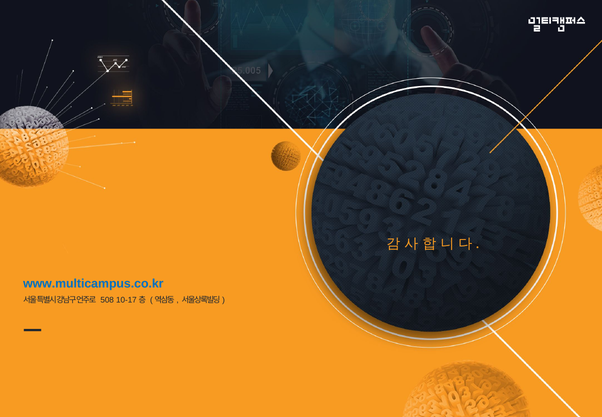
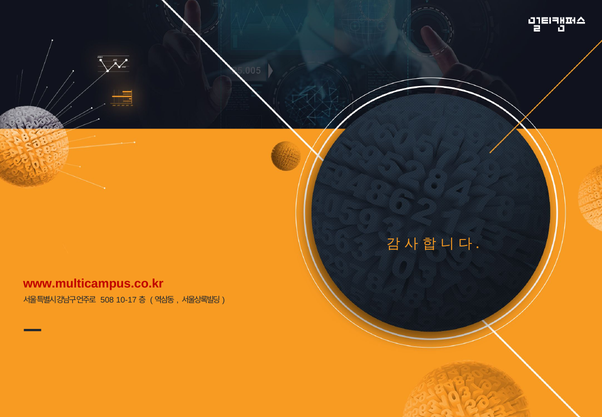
www.multicampus.co.kr colour: blue -> red (93, 283)
